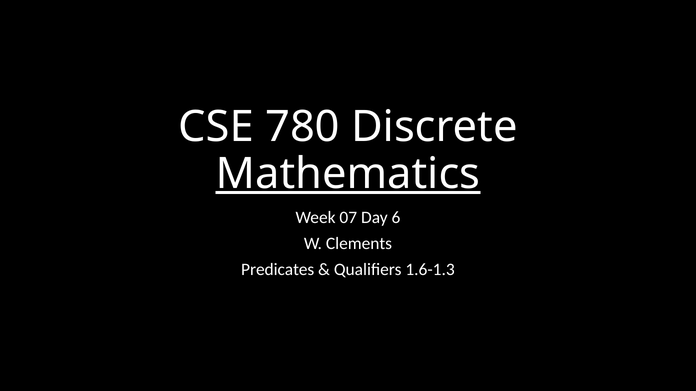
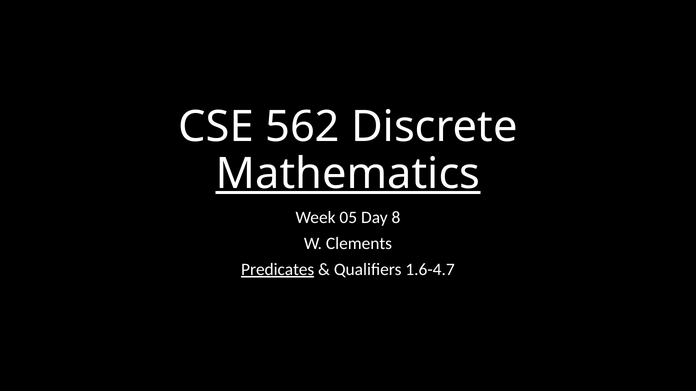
780: 780 -> 562 (302, 127)
07: 07 -> 05 (348, 218)
6: 6 -> 8 (396, 218)
Predicates underline: none -> present (278, 270)
1.6-1.3: 1.6-1.3 -> 1.6-4.7 (430, 270)
